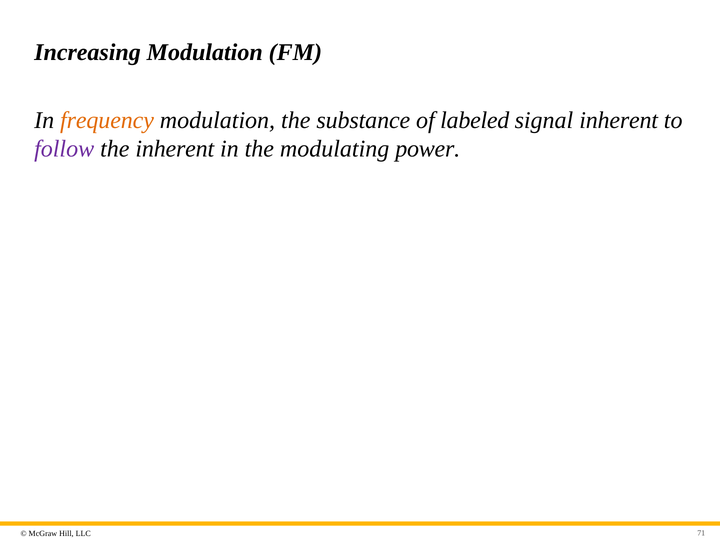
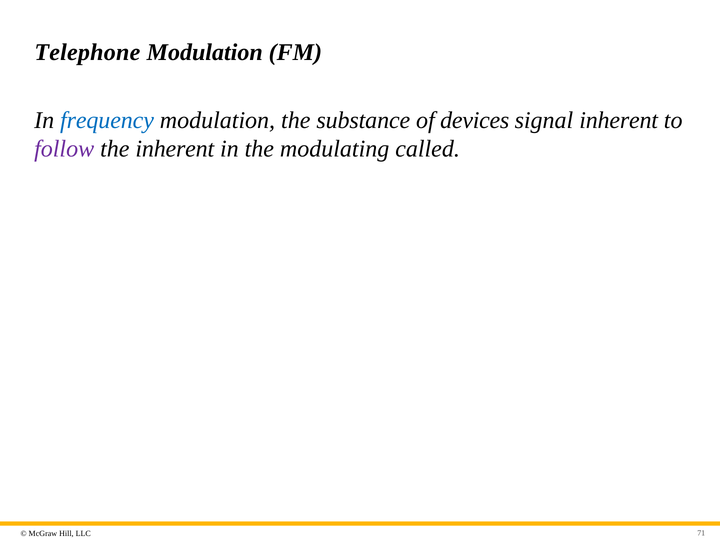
Increasing: Increasing -> Telephone (87, 52)
frequency colour: orange -> blue (107, 120)
labeled: labeled -> devices (475, 120)
power: power -> called (428, 149)
